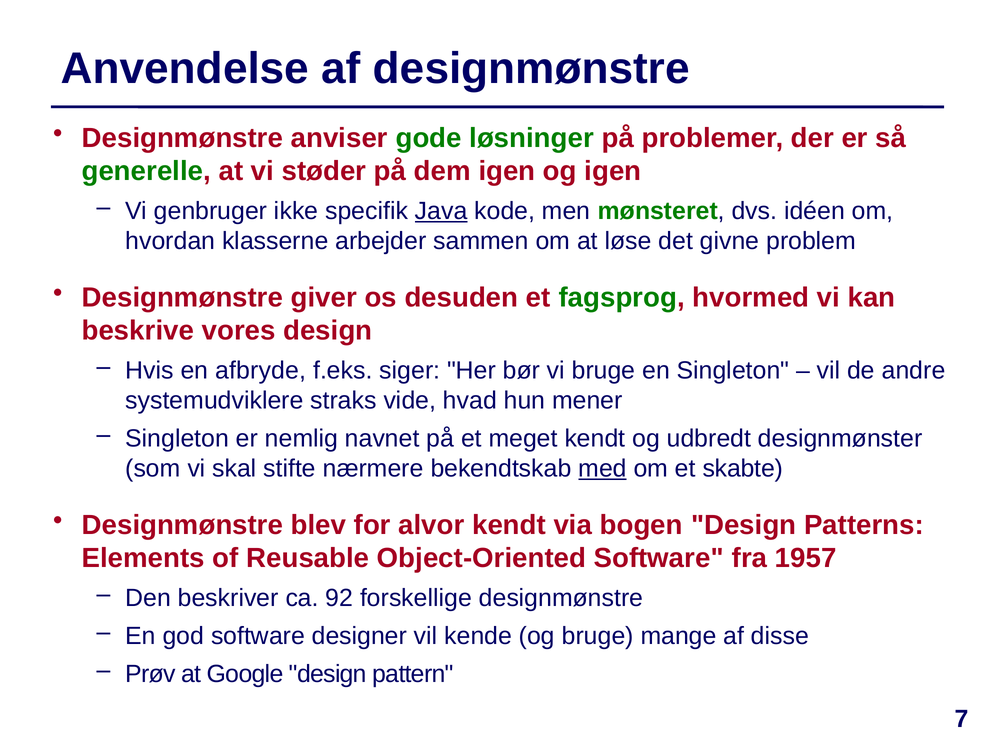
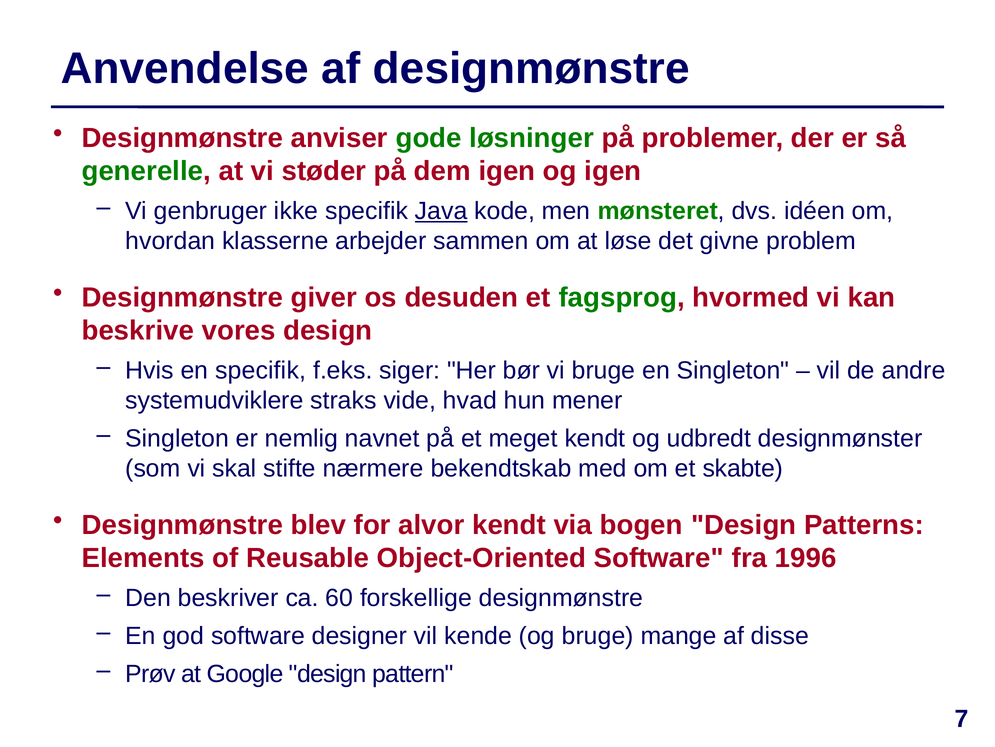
en afbryde: afbryde -> specifik (261, 370)
med underline: present -> none (602, 468)
1957: 1957 -> 1996 (806, 558)
92: 92 -> 60 (339, 597)
